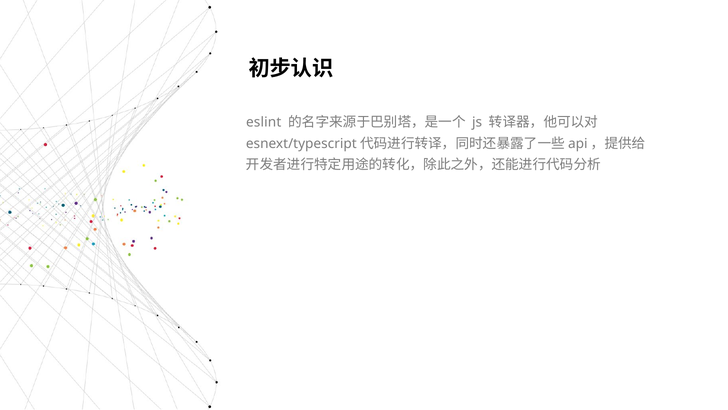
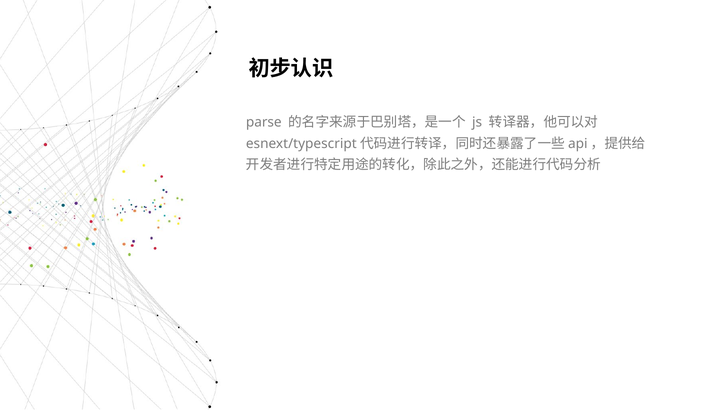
eslint: eslint -> parse (264, 122)
